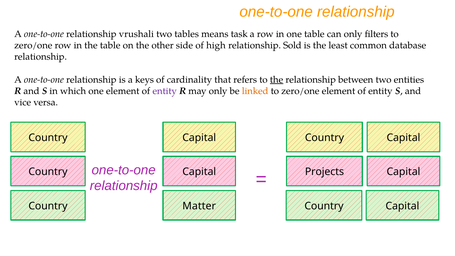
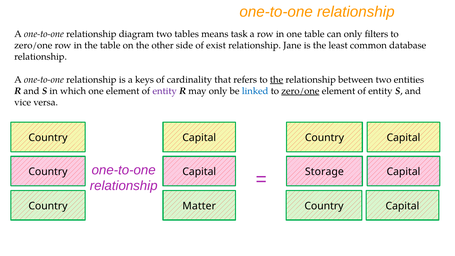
vrushali: vrushali -> diagram (136, 34)
high: high -> exist (216, 45)
Sold: Sold -> Jane (292, 45)
linked colour: orange -> blue (255, 91)
zero/one underline: none -> present (300, 91)
Projects: Projects -> Storage (324, 172)
